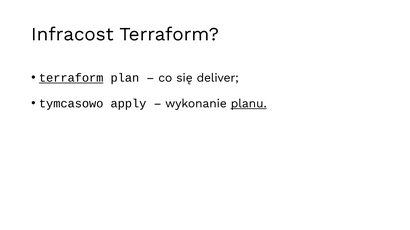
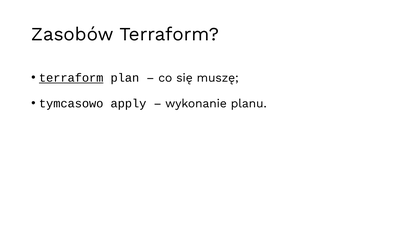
Infracost: Infracost -> Zasobów (72, 34)
deliver: deliver -> muszę (218, 78)
planu underline: present -> none (249, 104)
